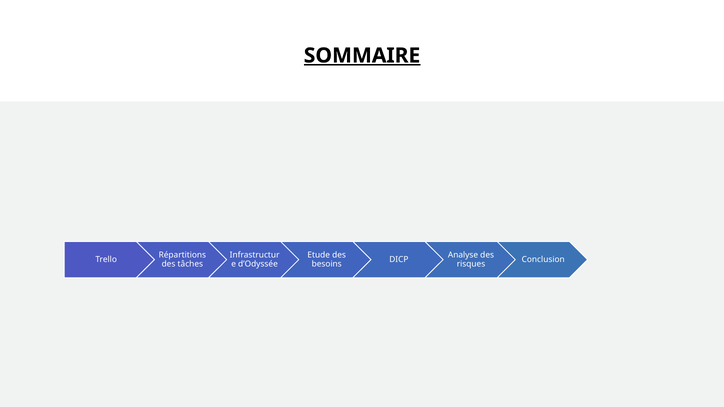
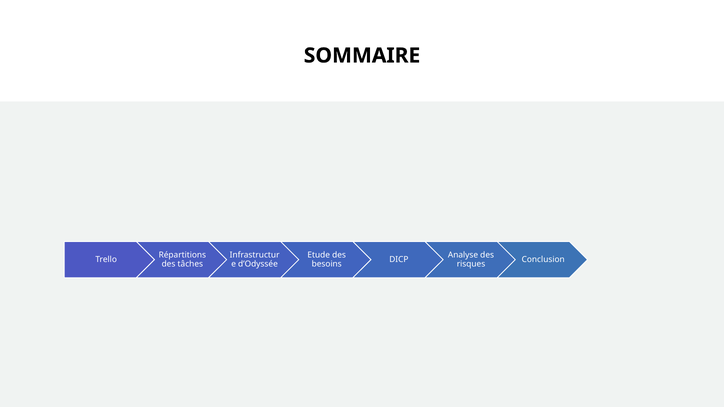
SOMMAIRE underline: present -> none (362, 56)
